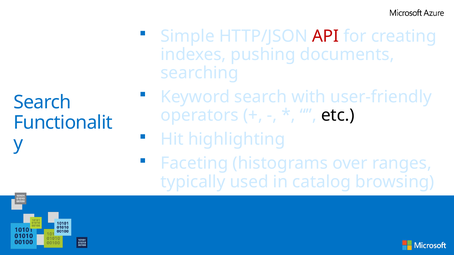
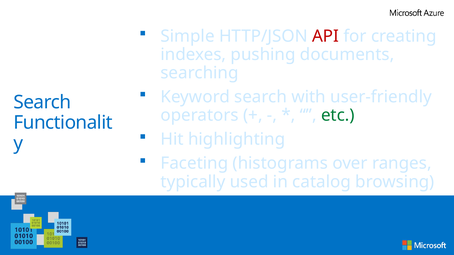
etc colour: black -> green (338, 115)
